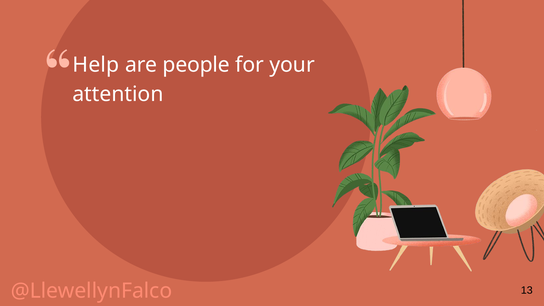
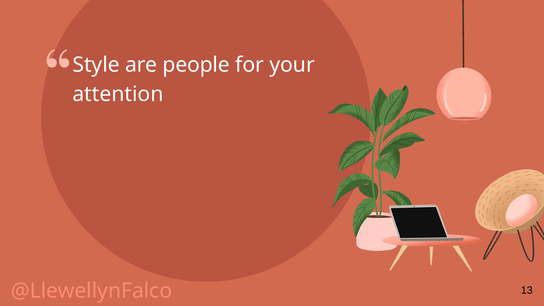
Help: Help -> Style (96, 65)
